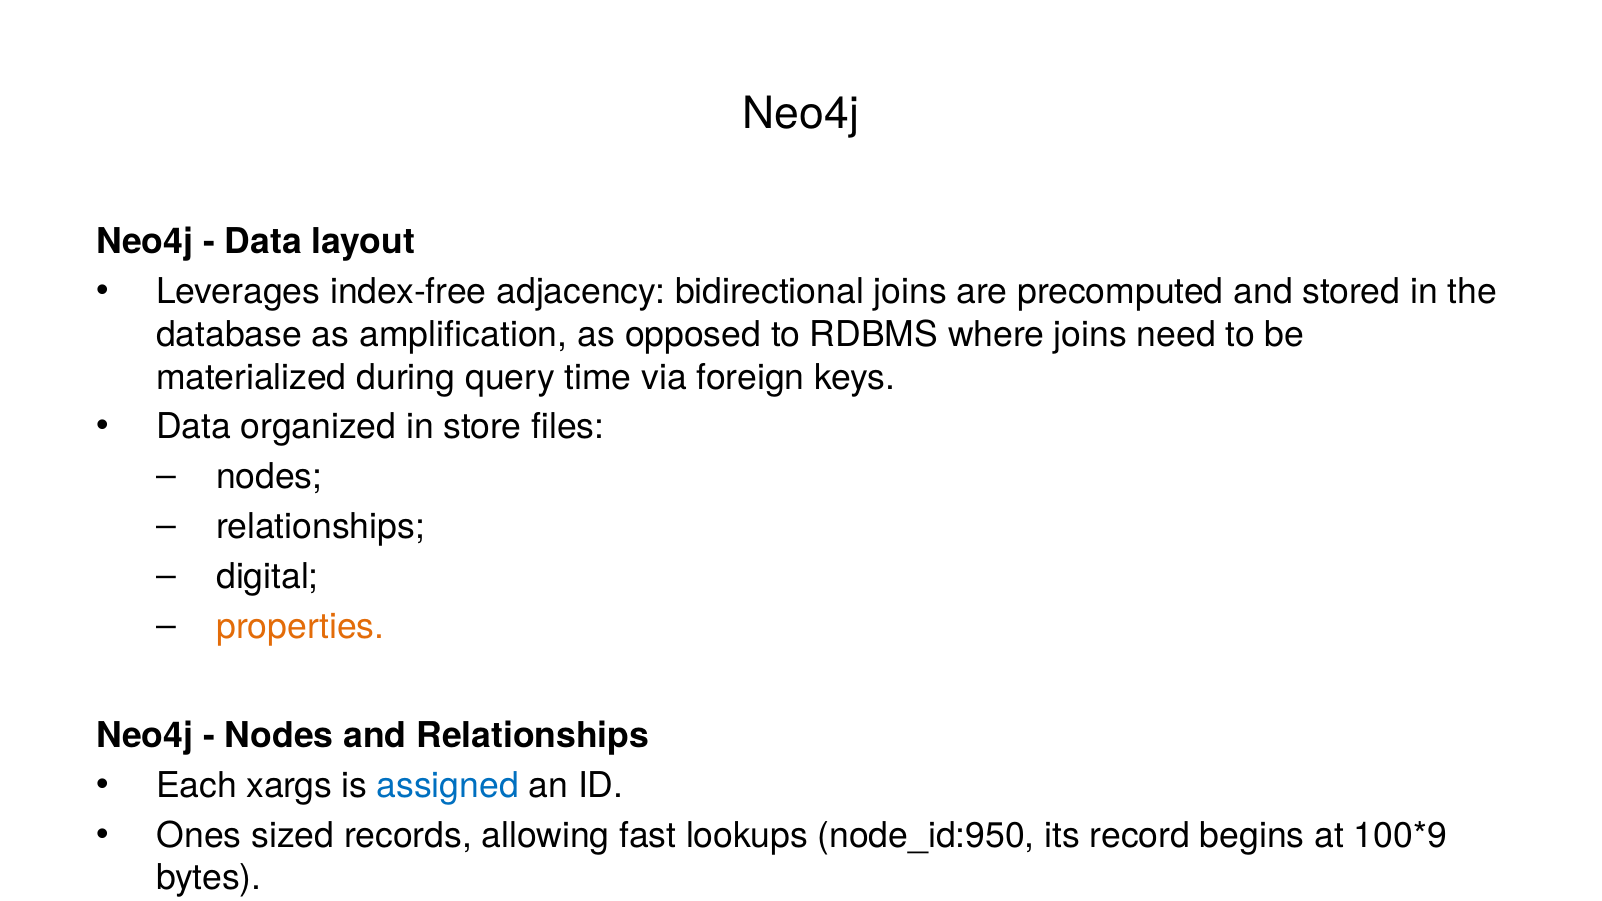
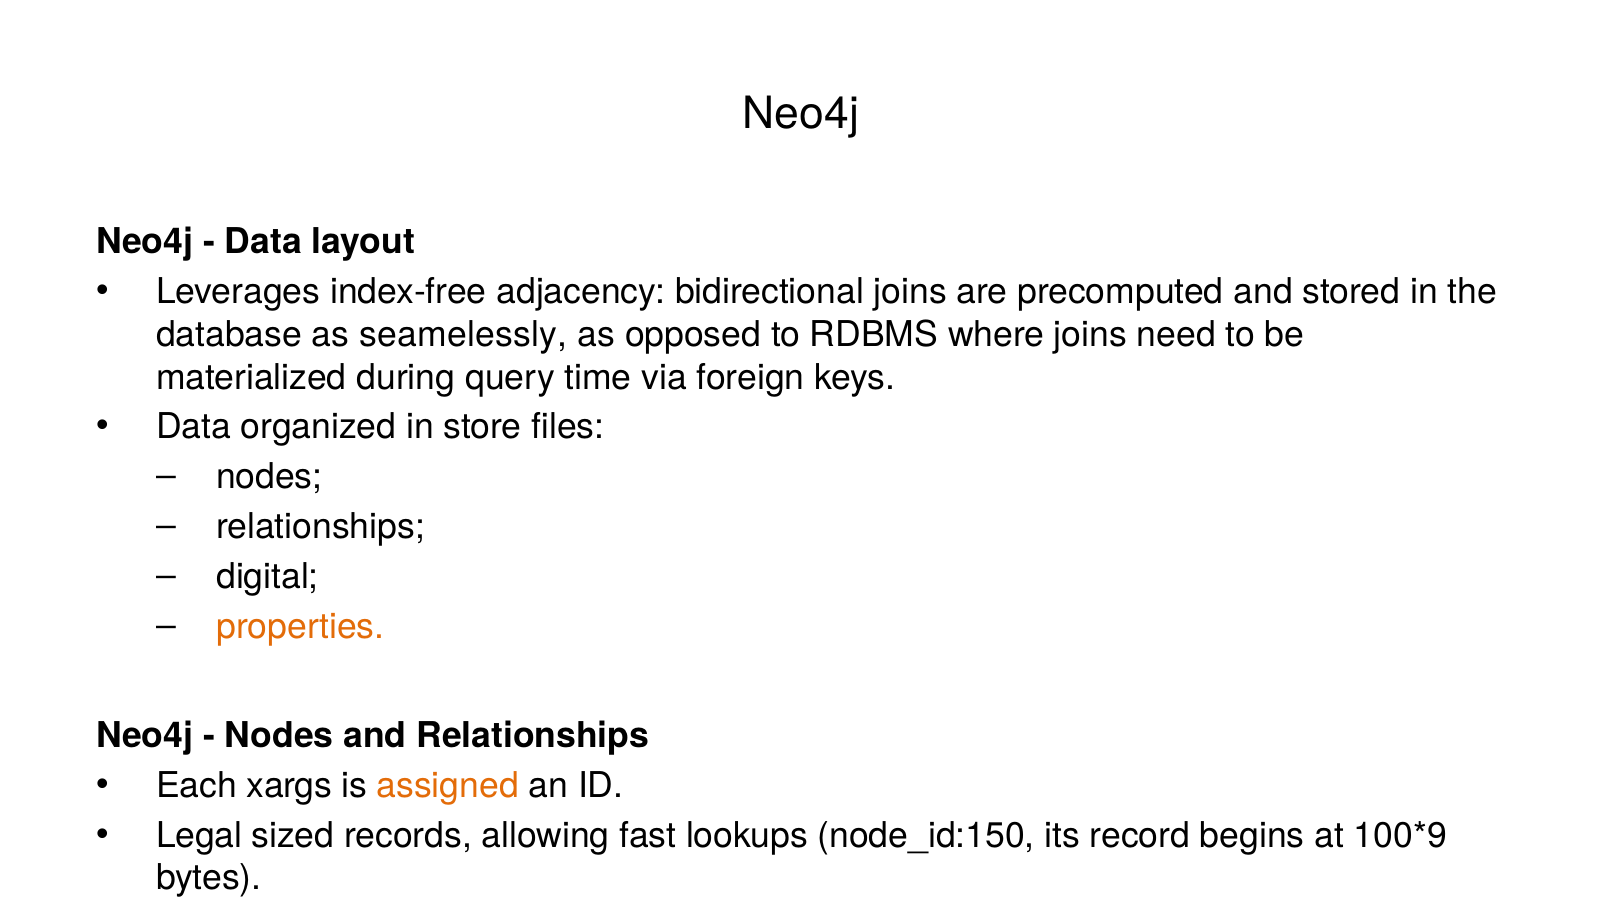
amplification: amplification -> seamelessly (463, 335)
assigned colour: blue -> orange (448, 786)
Ones: Ones -> Legal (199, 836)
node_id:950: node_id:950 -> node_id:150 (926, 836)
